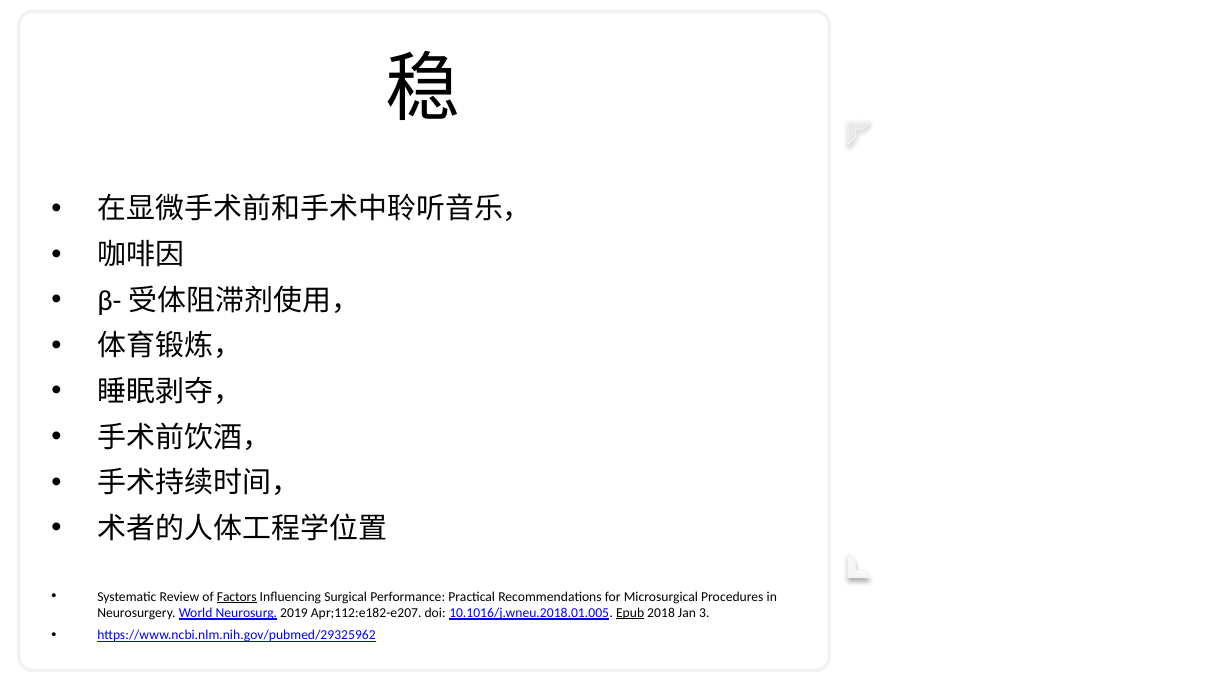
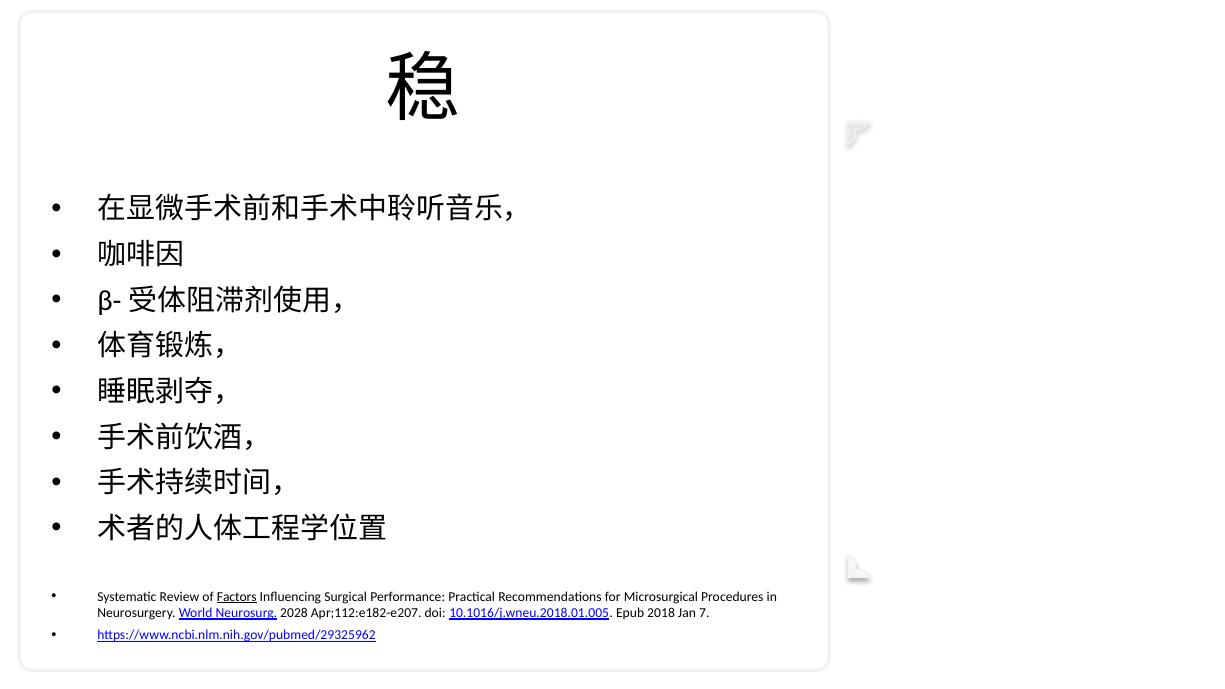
2019: 2019 -> 2028 (294, 613)
Epub underline: present -> none (630, 613)
3: 3 -> 7 (704, 613)
